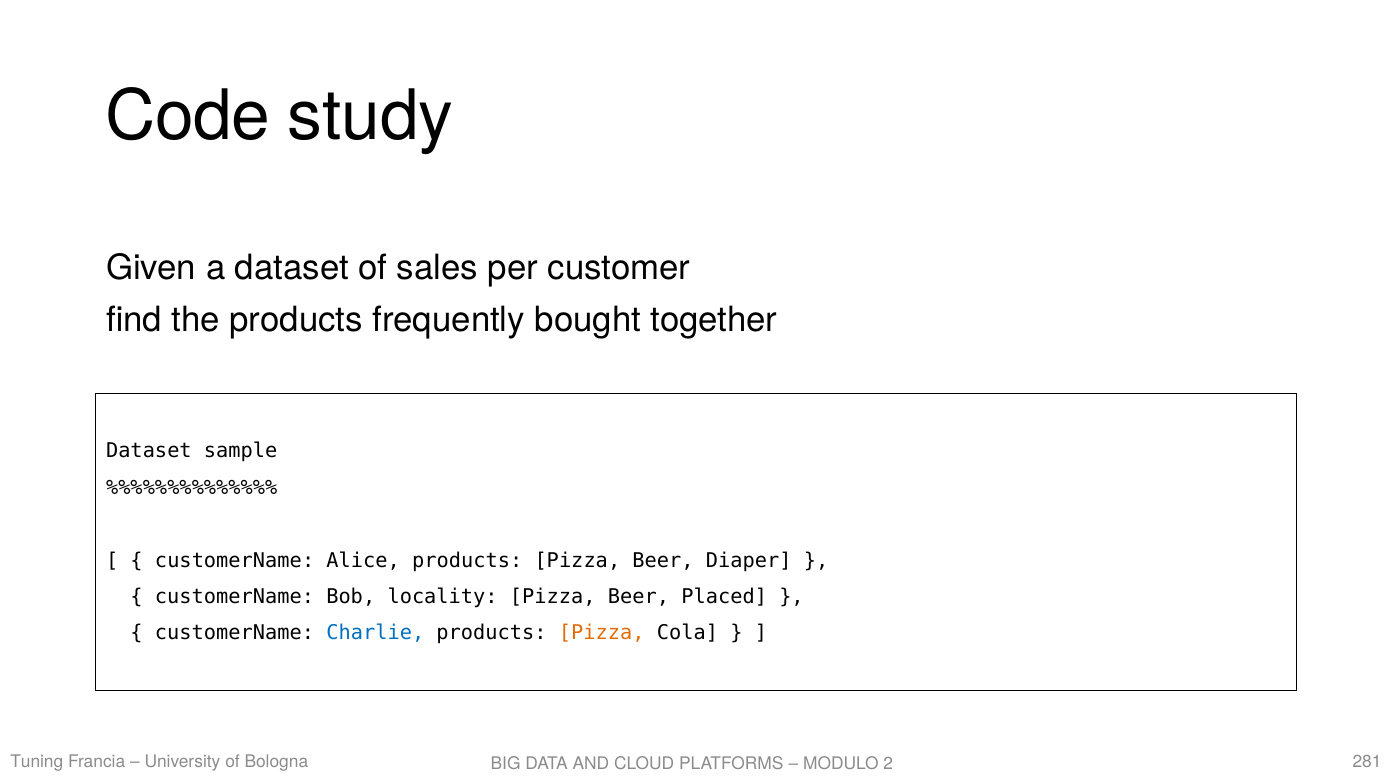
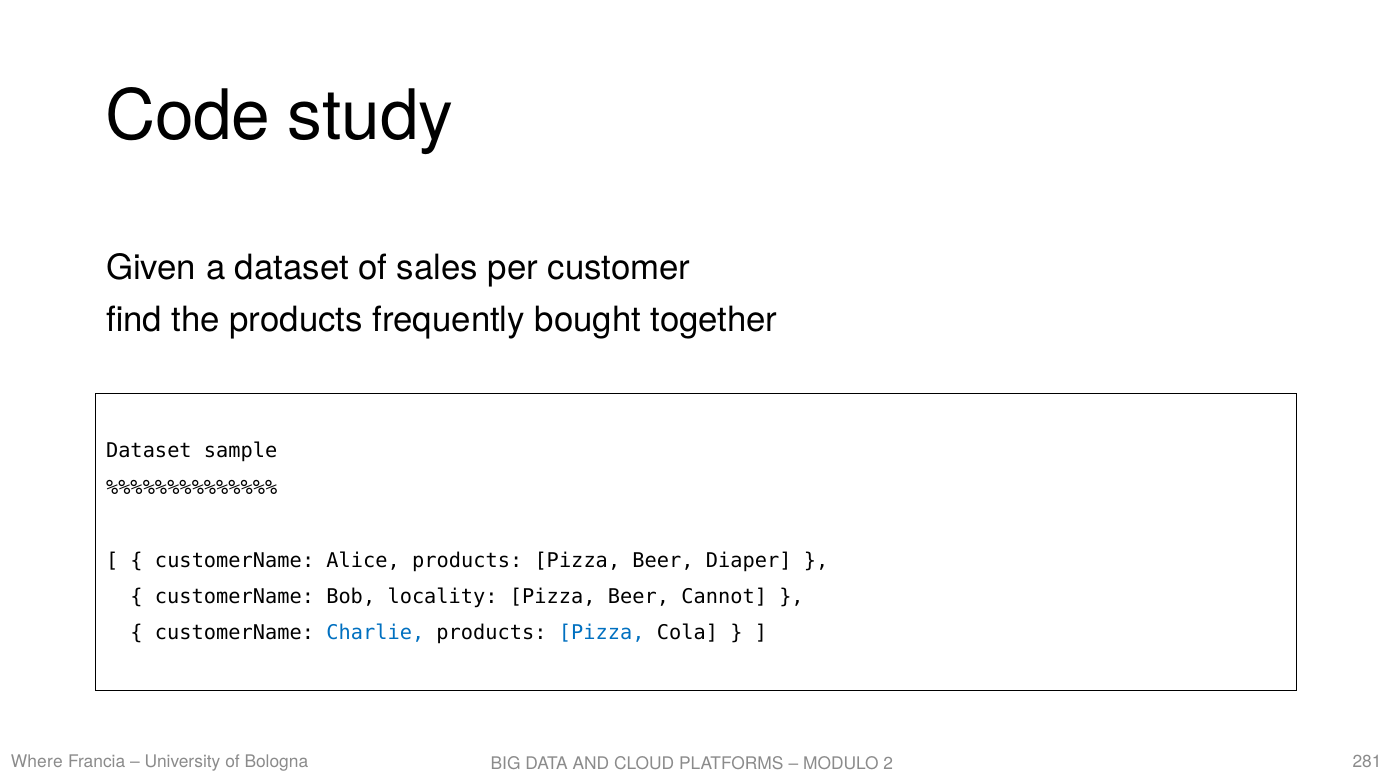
Placed: Placed -> Cannot (724, 597)
Pizza colour: orange -> blue (602, 633)
Tuning: Tuning -> Where (37, 761)
